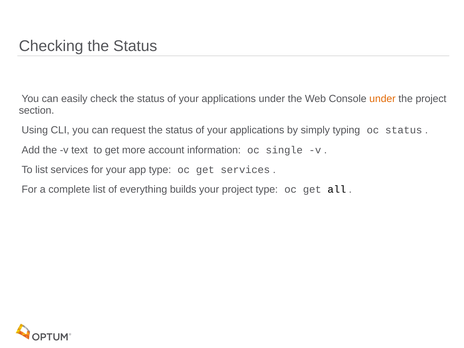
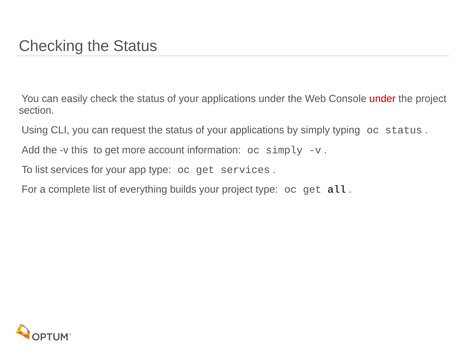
under colour: orange -> red (382, 99)
text: text -> this (79, 150)
oc single: single -> simply (284, 150)
